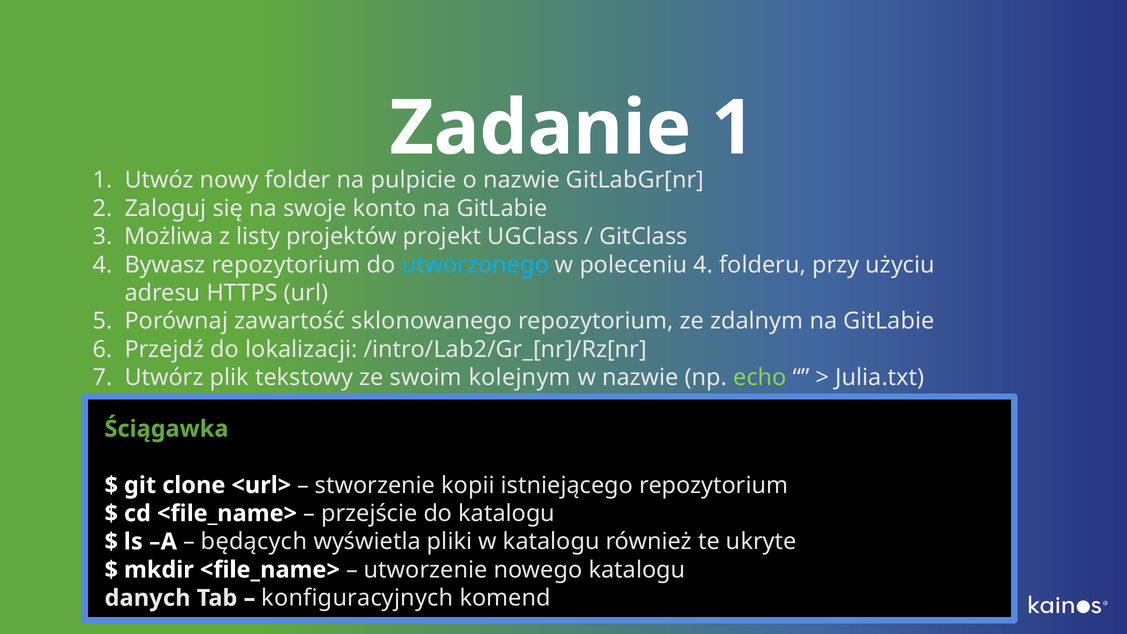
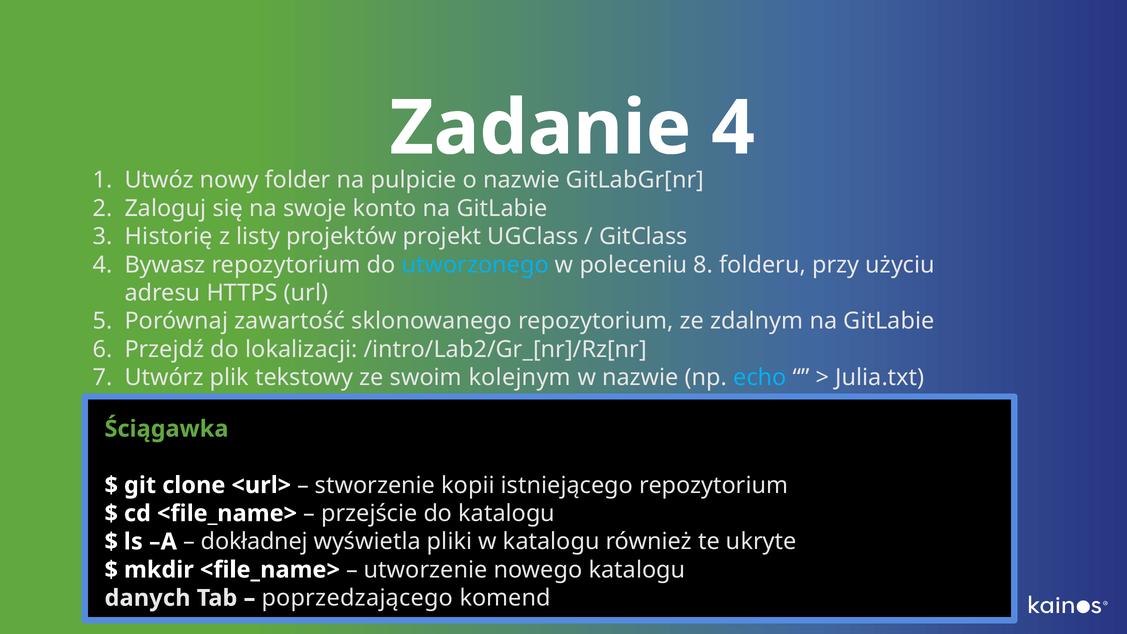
1: 1 -> 4 (733, 128)
Możliwa: Możliwa -> Historię (169, 237)
poleceniu 4: 4 -> 8 (703, 265)
echo colour: light green -> light blue (760, 377)
będących: będących -> dokładnej (254, 542)
konfiguracyjnych: konfiguracyjnych -> poprzedzającego (357, 598)
